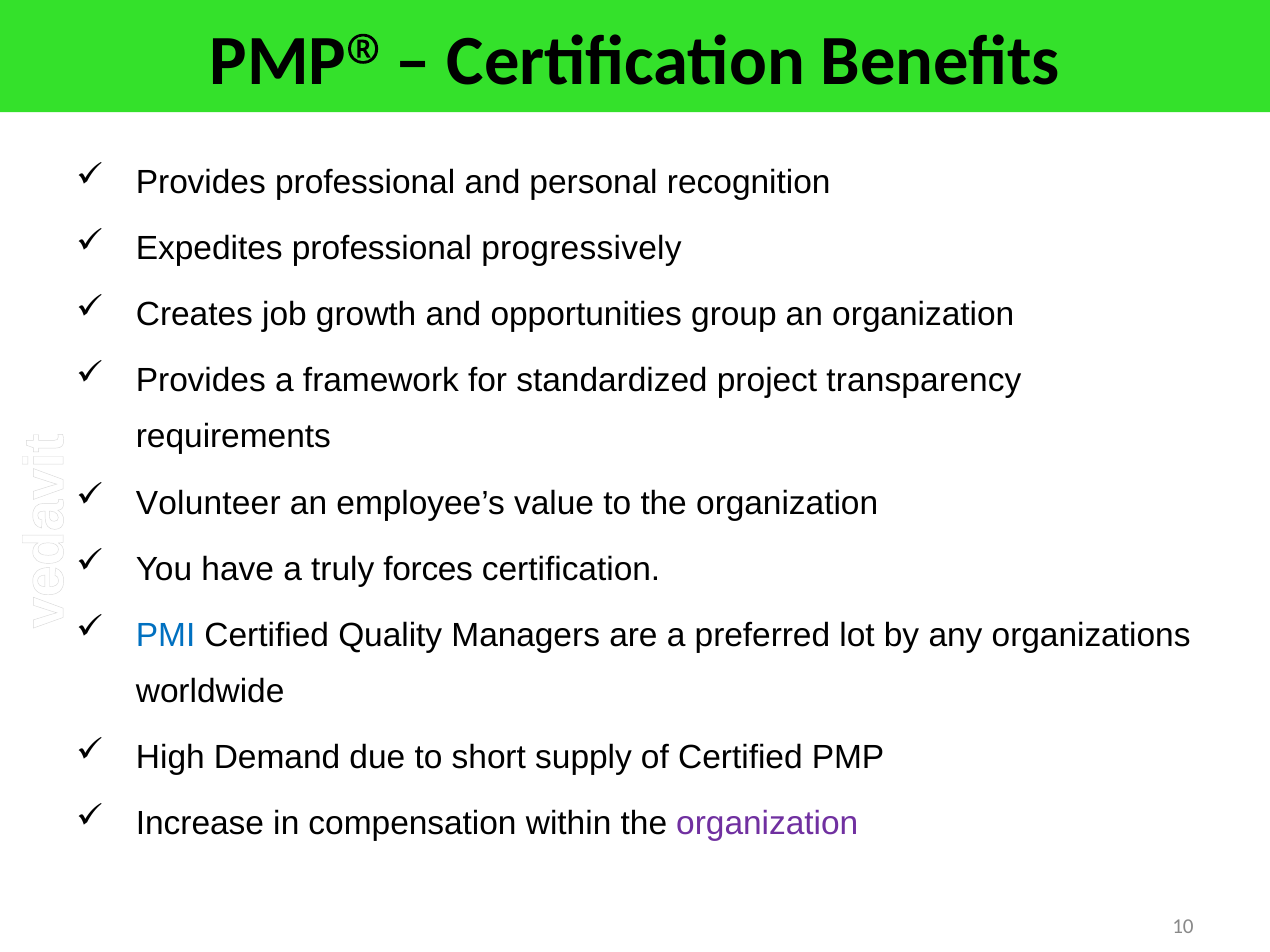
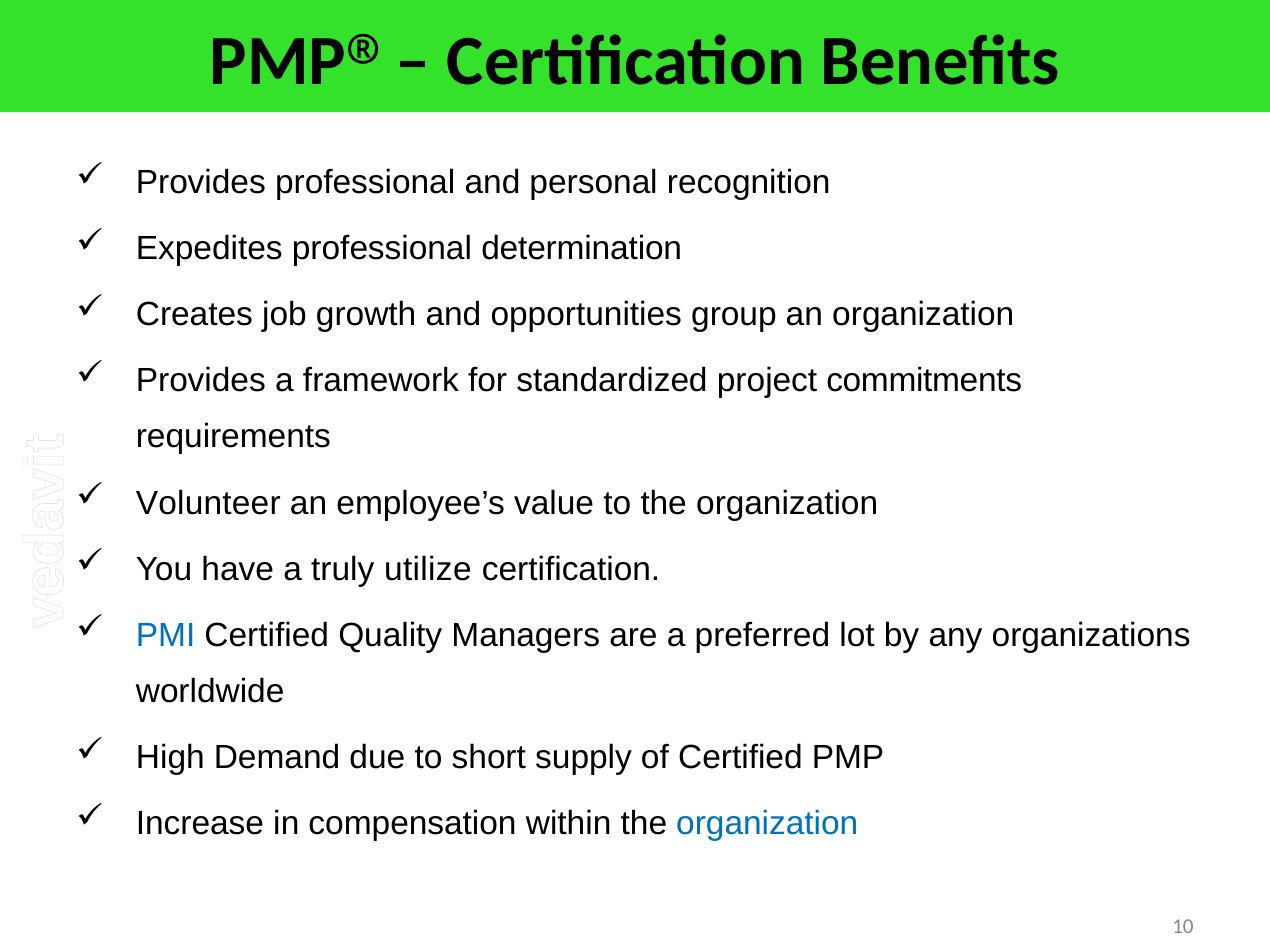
progressively: progressively -> determination (582, 249)
transparency: transparency -> commitments (924, 381)
forces: forces -> utilize (428, 569)
organization colour: purple -> blue (767, 824)
